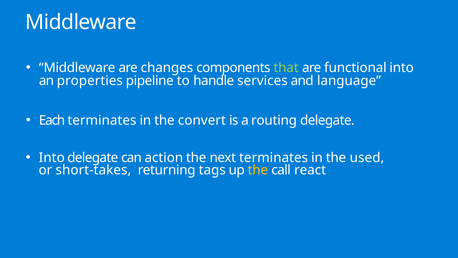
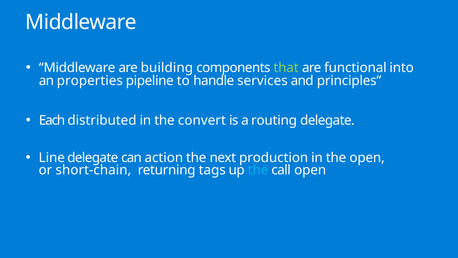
changes: changes -> building (167, 68)
language: language -> principles (349, 81)
Each terminates: terminates -> distributed (102, 120)
Into: Into -> Line (52, 158)
next terminates: terminates -> production (274, 158)
the used: used -> open (367, 158)
short-takes: short-takes -> short-chain (93, 170)
the colour: yellow -> light blue (258, 170)
call react: react -> open (310, 170)
